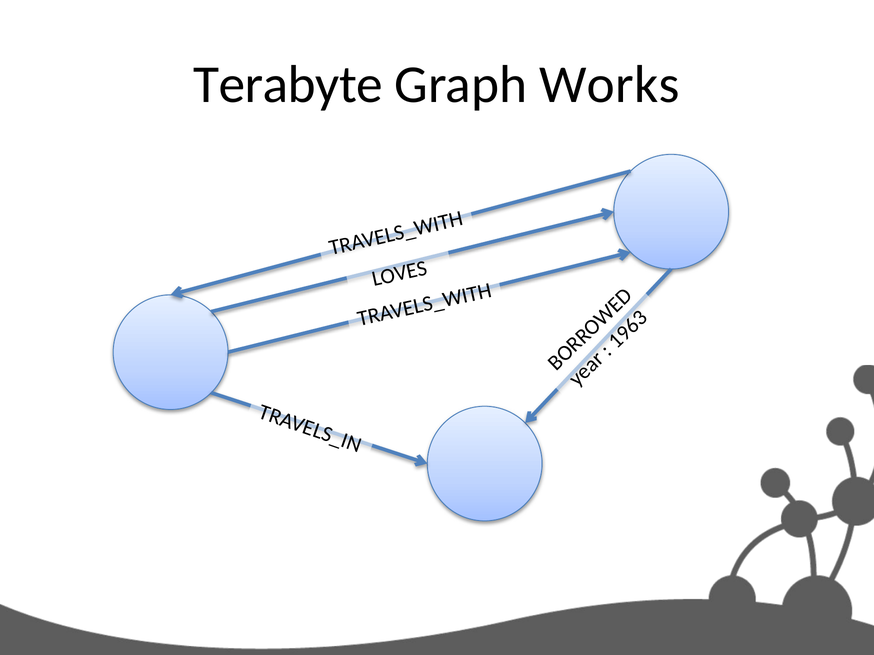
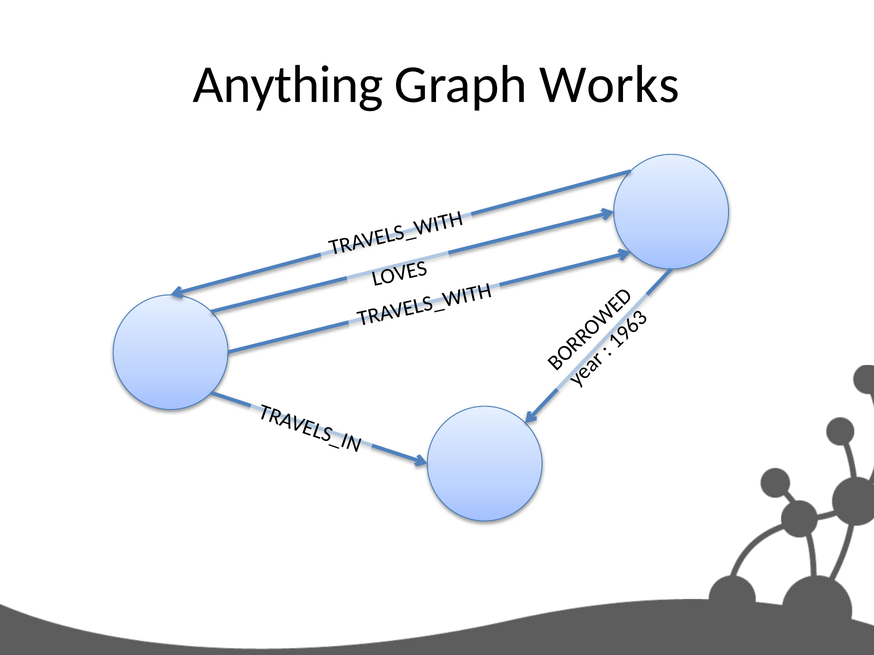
Terabyte: Terabyte -> Anything (288, 85)
